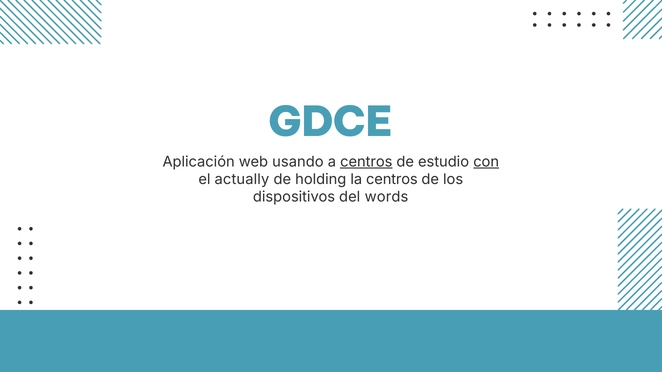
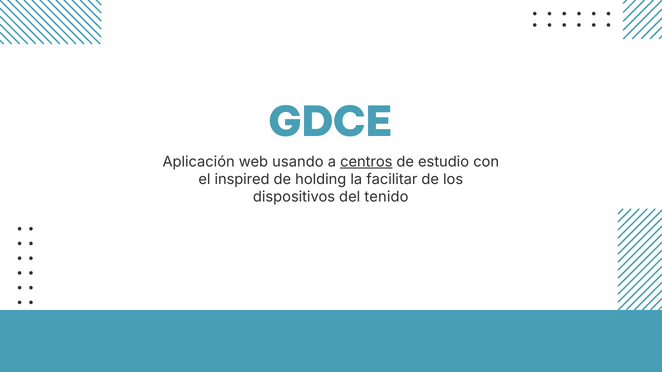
con underline: present -> none (486, 162)
actually: actually -> inspired (242, 180)
la centros: centros -> facilitar (392, 180)
words: words -> tenido (386, 197)
